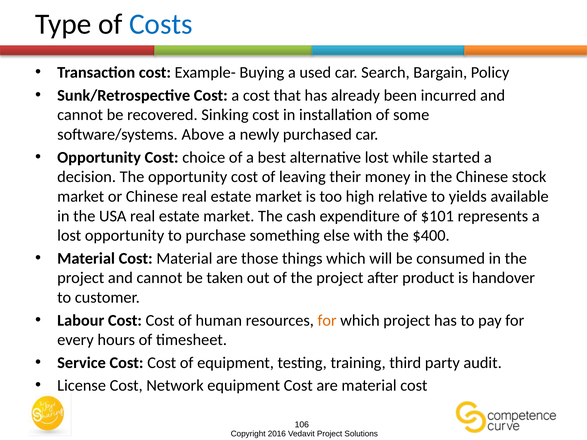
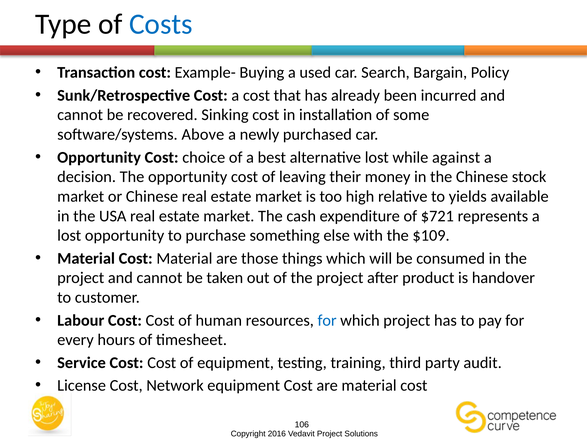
started: started -> against (456, 157)
$101: $101 -> $721 (437, 216)
$400: $400 -> $109 (431, 236)
for colour: orange -> blue (327, 320)
